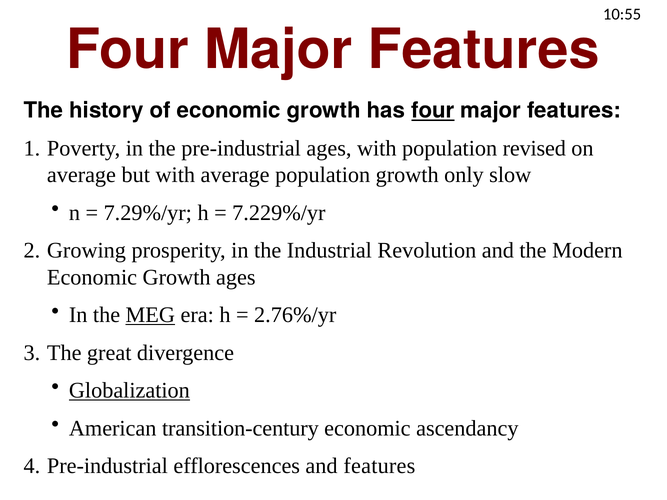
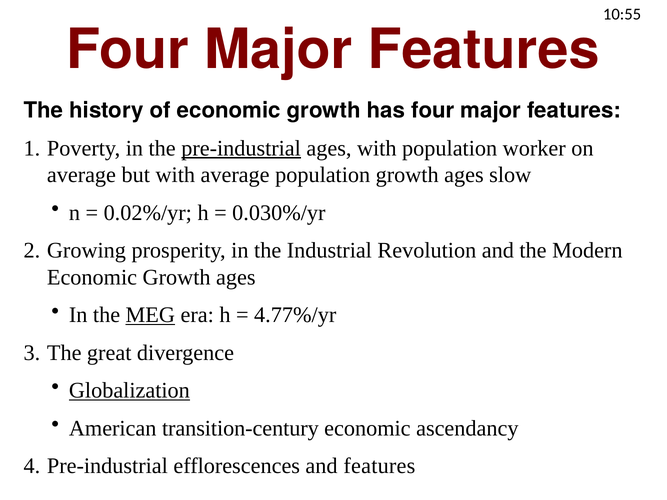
four underline: present -> none (433, 111)
pre-industrial underline: none -> present (241, 148)
revised: revised -> worker (534, 148)
population growth only: only -> ages (464, 175)
7.29%/yr: 7.29%/yr -> 0.02%/yr (148, 213)
7.229%/yr: 7.229%/yr -> 0.030%/yr (279, 213)
2.76%/yr: 2.76%/yr -> 4.77%/yr (295, 315)
